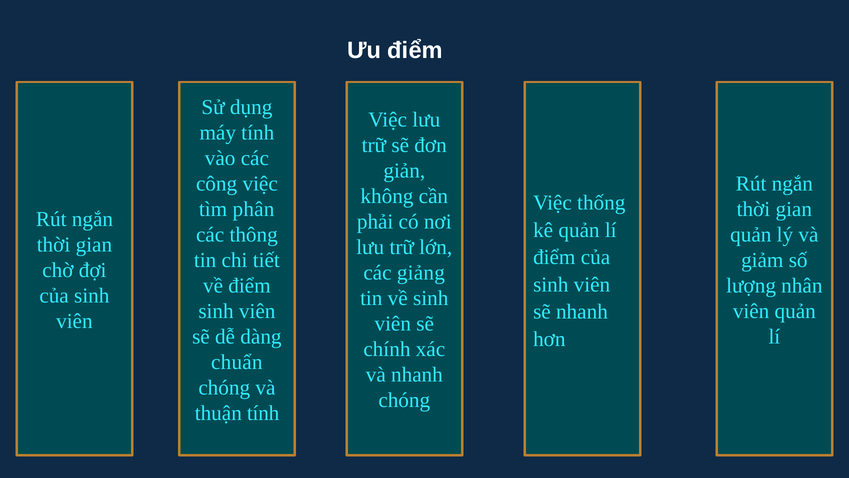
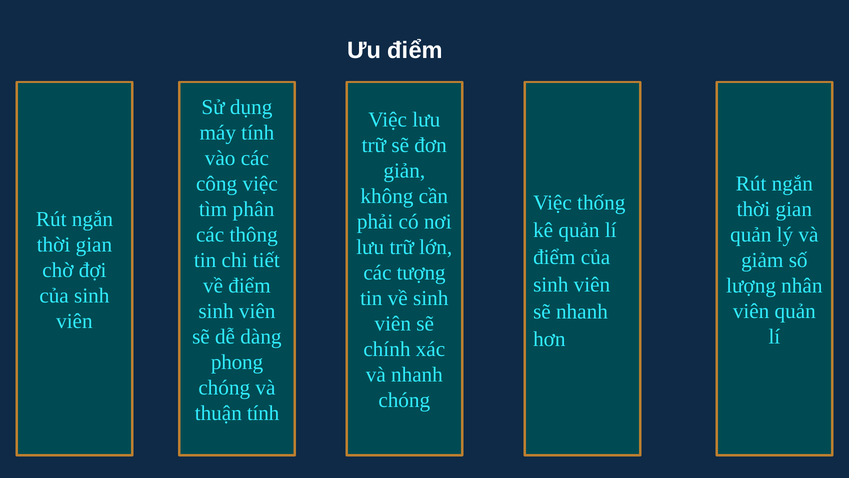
giảng: giảng -> tượng (421, 273)
chuẩn: chuẩn -> phong (237, 362)
